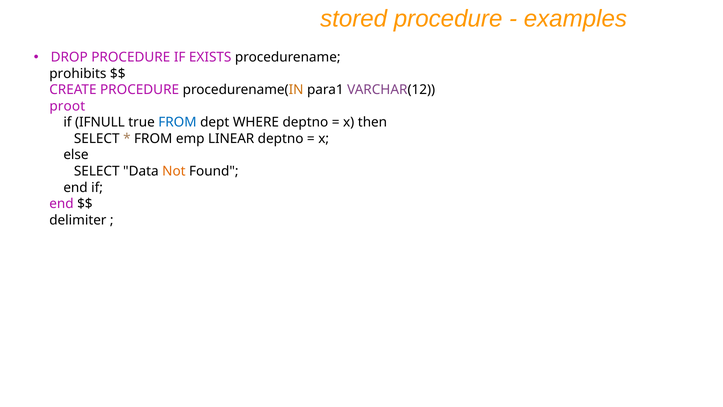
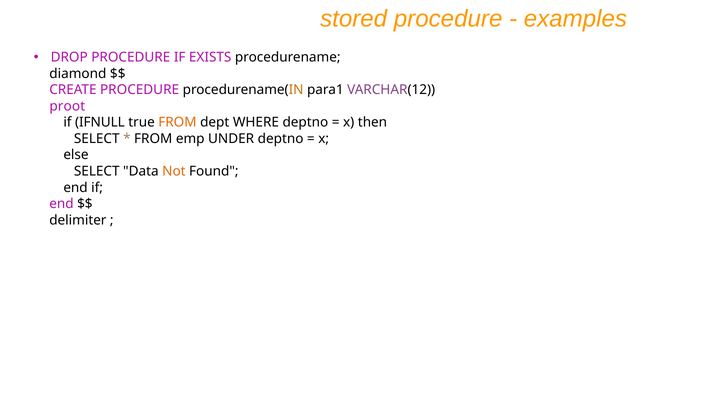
prohibits: prohibits -> diamond (78, 74)
FROM colour: blue -> orange (177, 122)
LINEAR: LINEAR -> UNDER (231, 139)
